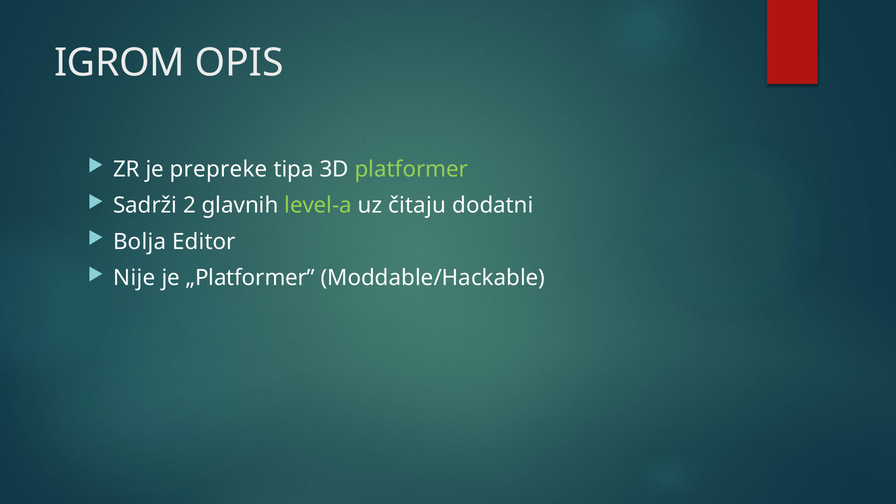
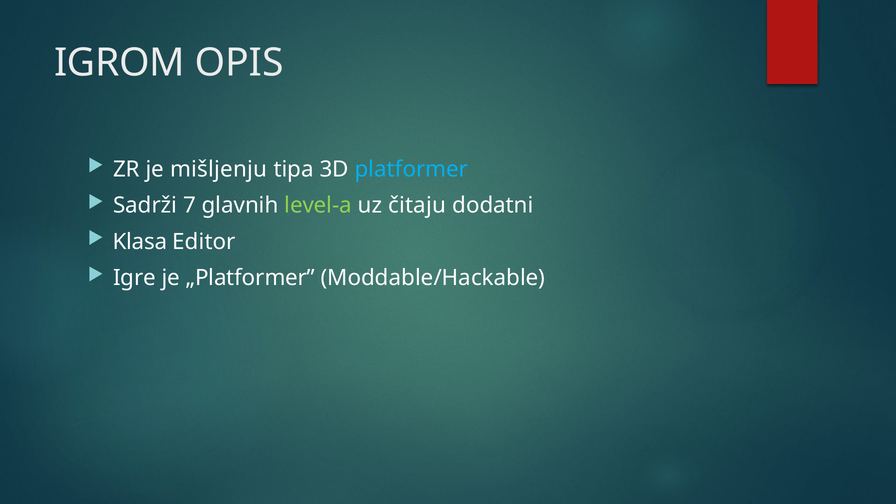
prepreke: prepreke -> mišljenju (219, 169)
platformer colour: light green -> light blue (411, 169)
2: 2 -> 7 (189, 205)
Bolja: Bolja -> Klasa (140, 242)
Nije: Nije -> Igre (134, 278)
